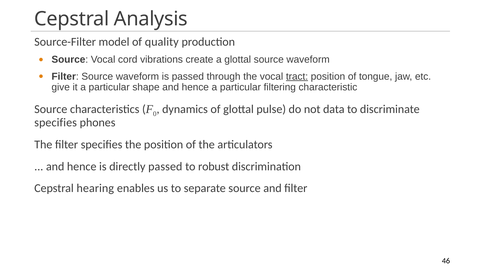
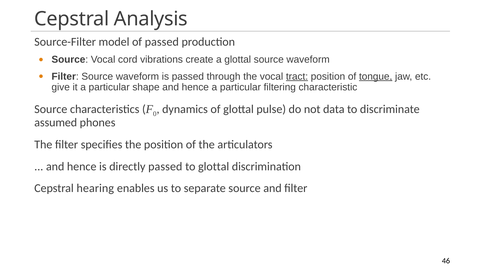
of quality: quality -> passed (162, 42)
tongue underline: none -> present (376, 76)
specifies: specifies -> assumed (56, 123)
to robust: robust -> glottal (214, 166)
